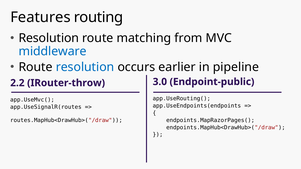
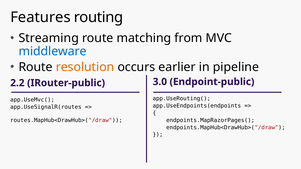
Resolution: Resolution -> Streaming (49, 38)
resolution colour: blue -> orange (85, 67)
IRouter-throw: IRouter-throw -> IRouter-public (66, 83)
